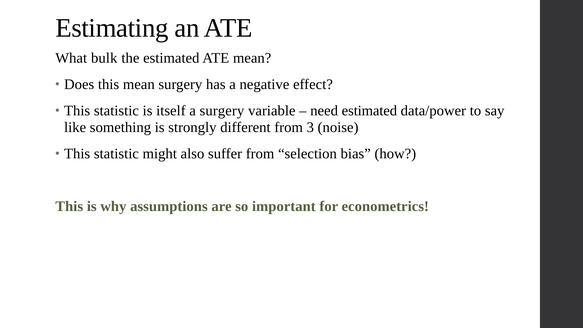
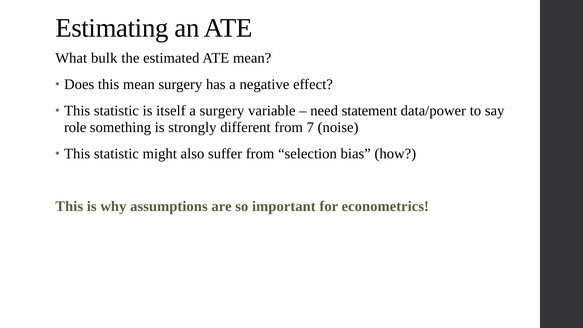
need estimated: estimated -> statement (369, 111)
like: like -> role (75, 127)
3: 3 -> 7 (310, 127)
